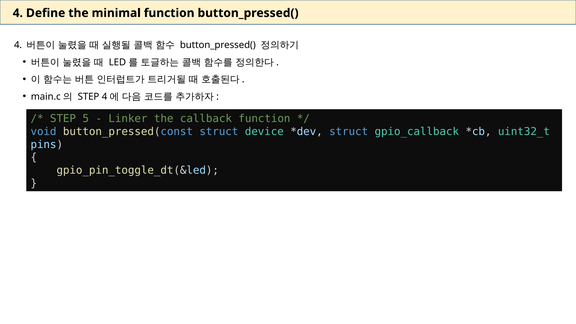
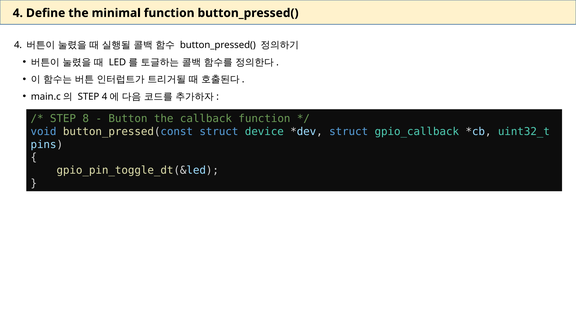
5: 5 -> 8 (86, 119)
Linker: Linker -> Button (128, 119)
